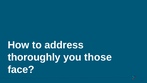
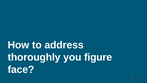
those: those -> figure (98, 57)
